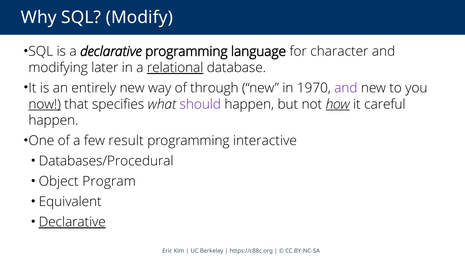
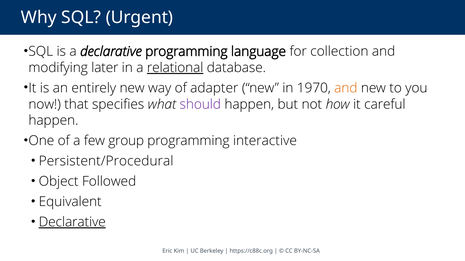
Modify: Modify -> Urgent (139, 17)
character: character -> collection (339, 52)
through: through -> adapter (214, 88)
and colour: purple -> orange (346, 88)
now underline: present -> none (45, 104)
how underline: present -> none (338, 104)
result: result -> group (126, 141)
Databases/Procedural: Databases/Procedural -> Persistent/Procedural (106, 161)
Program: Program -> Followed (109, 182)
